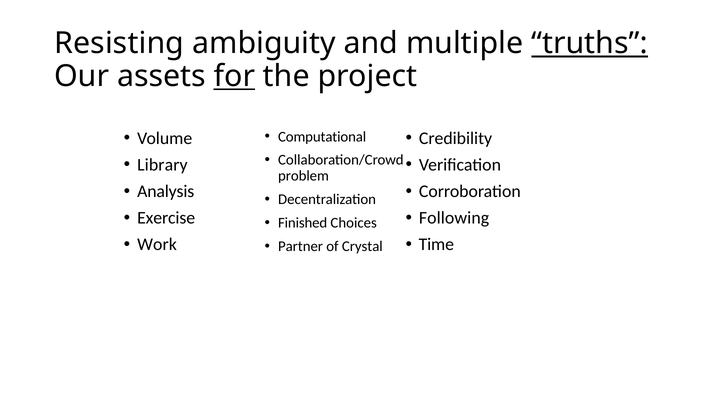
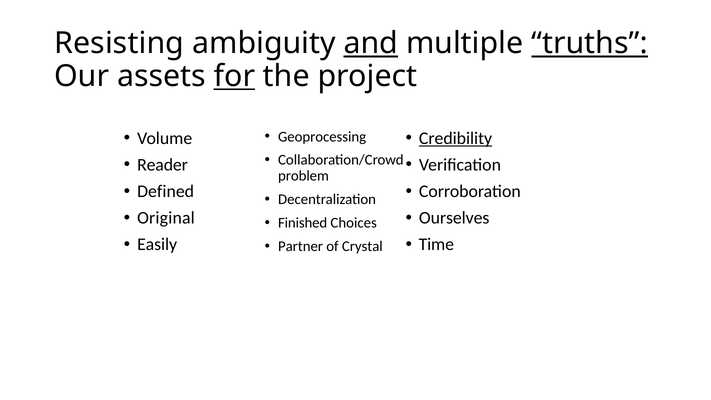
and underline: none -> present (371, 43)
Computational: Computational -> Geoprocessing (322, 137)
Credibility underline: none -> present (456, 138)
Library: Library -> Reader (163, 165)
Analysis: Analysis -> Defined (166, 191)
Exercise: Exercise -> Original (166, 218)
Following: Following -> Ourselves (454, 218)
Work: Work -> Easily (157, 245)
